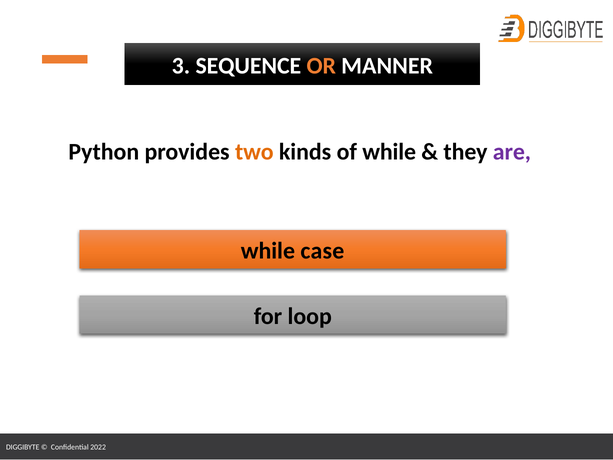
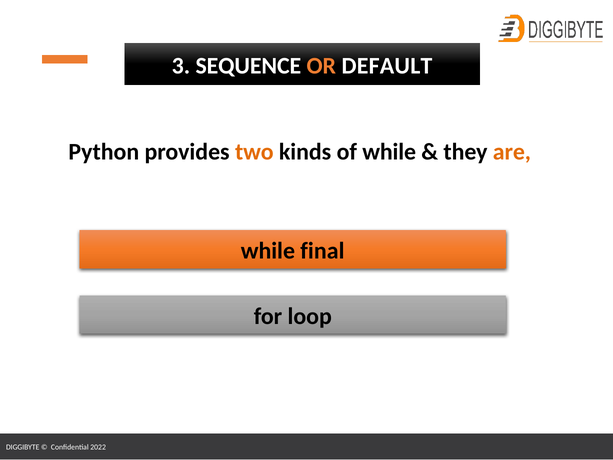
MANNER: MANNER -> DEFAULT (387, 66)
are colour: purple -> orange (512, 152)
case: case -> final (322, 251)
